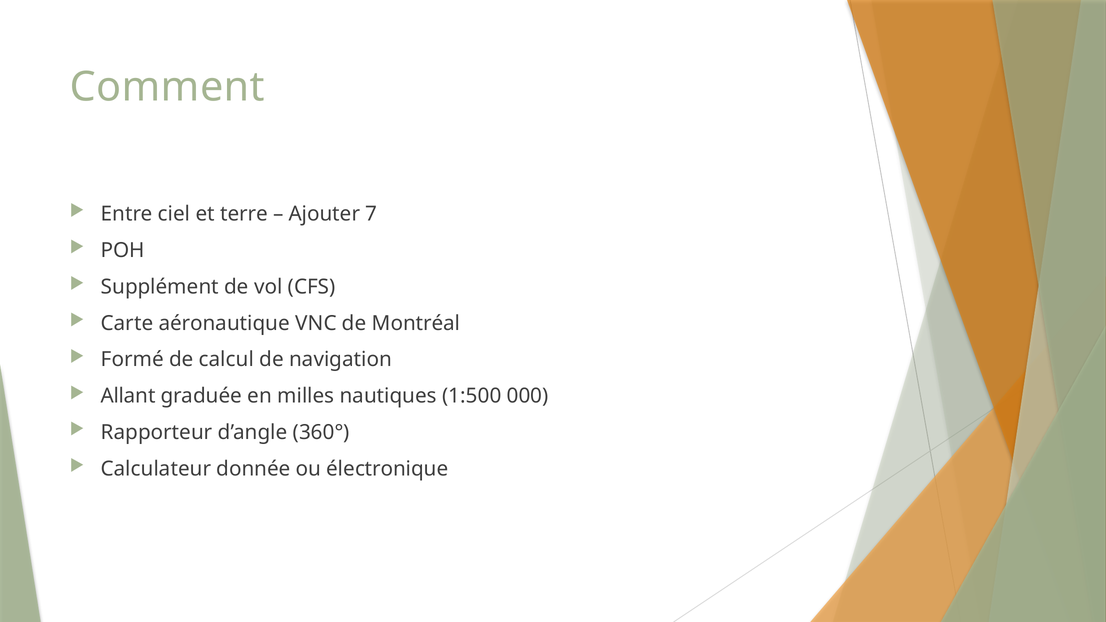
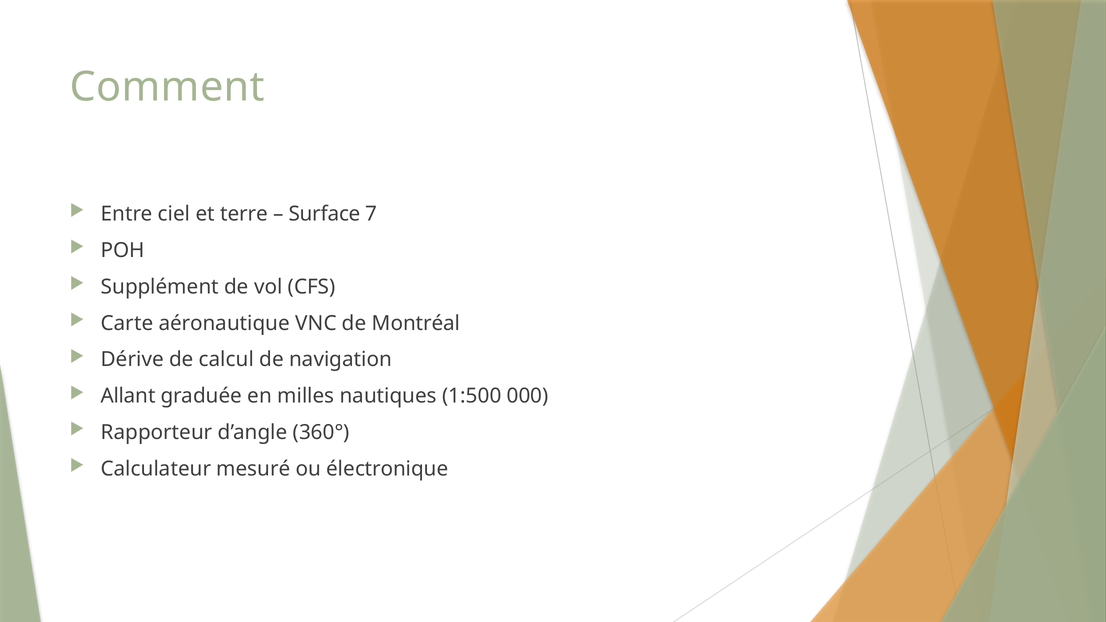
Ajouter: Ajouter -> Surface (325, 214)
Formé: Formé -> Dérive (132, 360)
donnée: donnée -> mesuré (253, 469)
